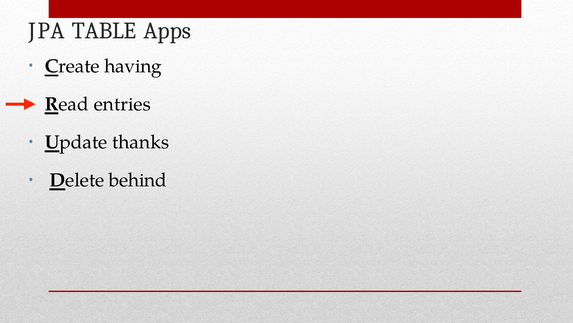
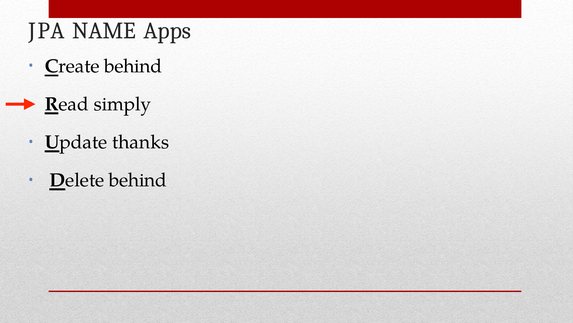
TABLE: TABLE -> NAME (104, 31)
Create having: having -> behind (133, 66)
entries: entries -> simply (122, 104)
